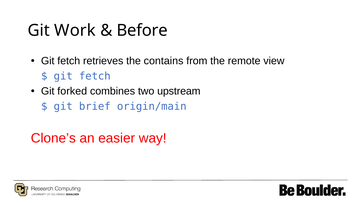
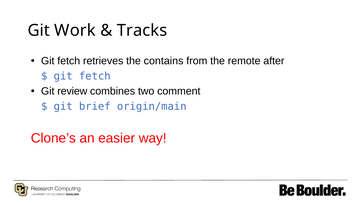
Before: Before -> Tracks (142, 30)
view: view -> after (274, 61)
forked: forked -> review (72, 91)
upstream: upstream -> comment (179, 91)
